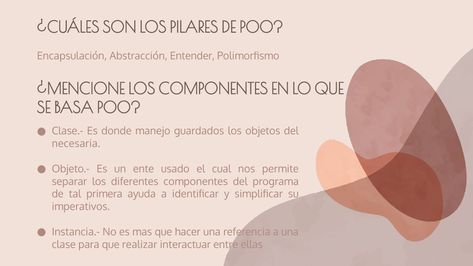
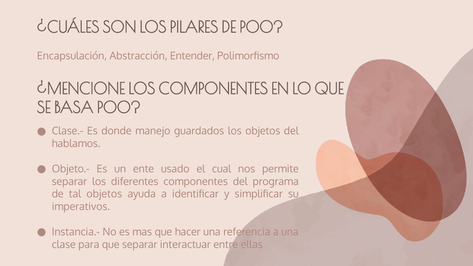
necesaria: necesaria -> hablamos (76, 144)
tal primera: primera -> objetos (104, 194)
que realizar: realizar -> separar (140, 245)
